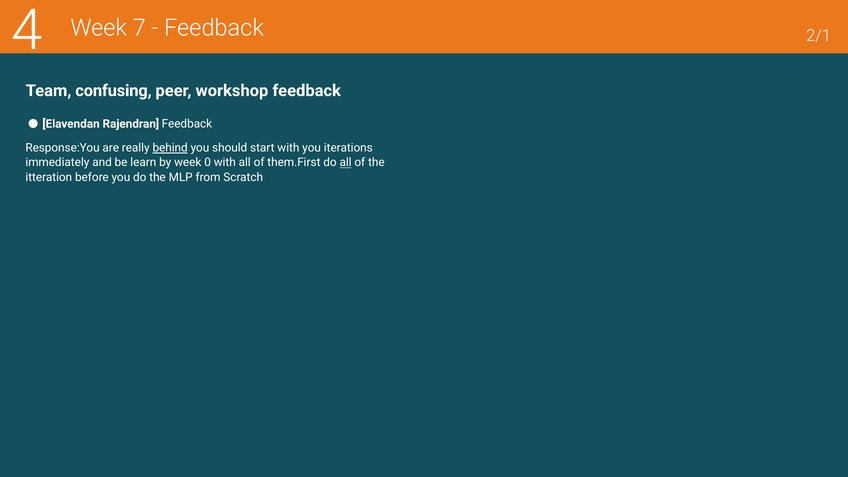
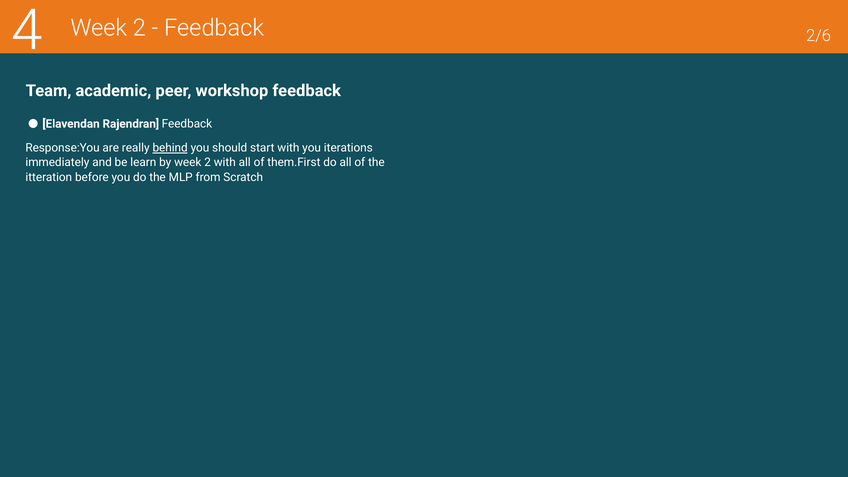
7: 7 -> 2 (139, 28)
2/1: 2/1 -> 2/6 (819, 36)
confusing: confusing -> academic (113, 91)
by week 0: 0 -> 2 (208, 163)
all underline: present -> none (346, 163)
